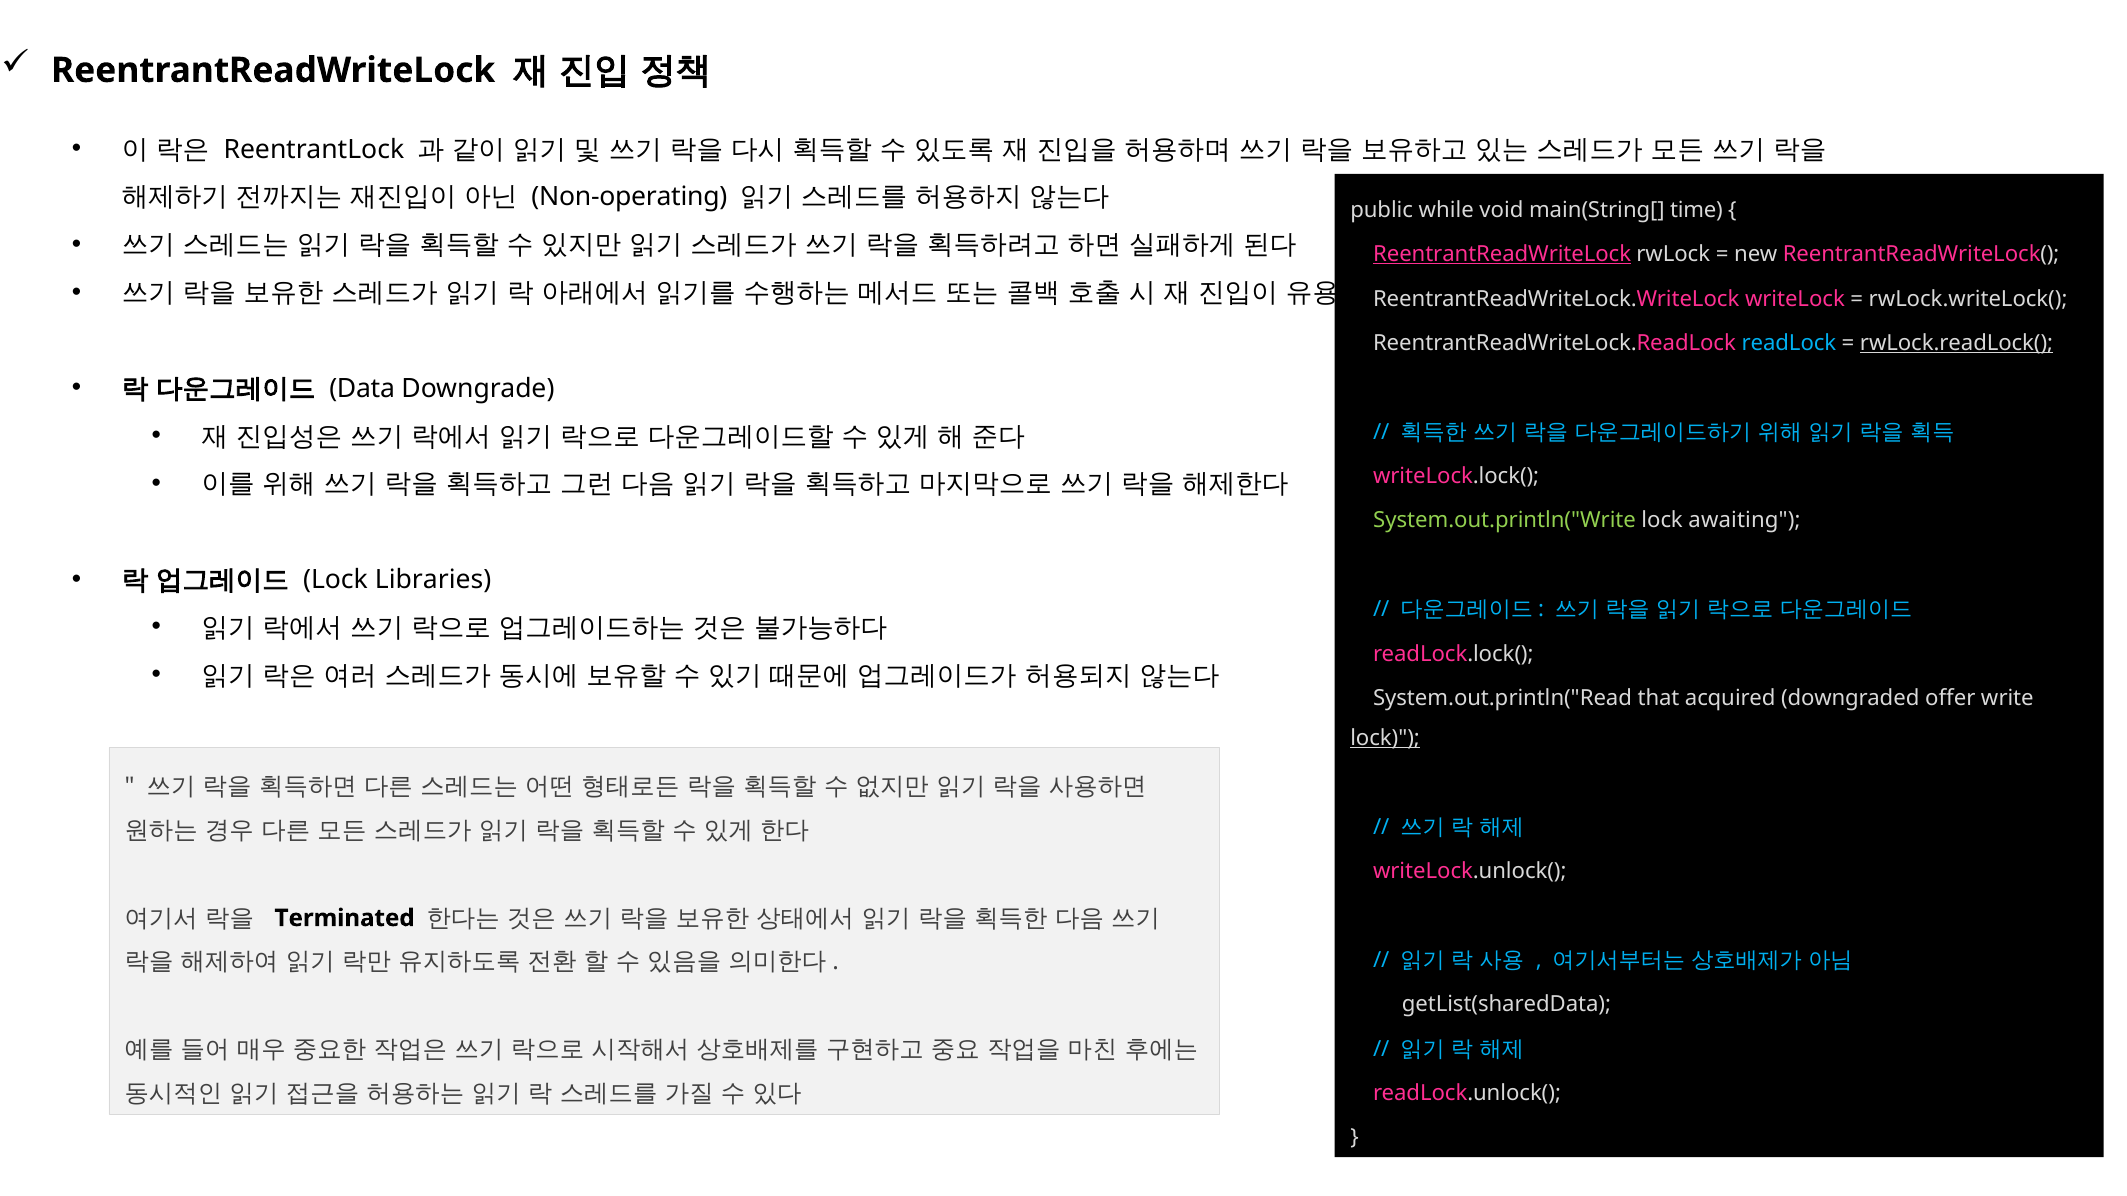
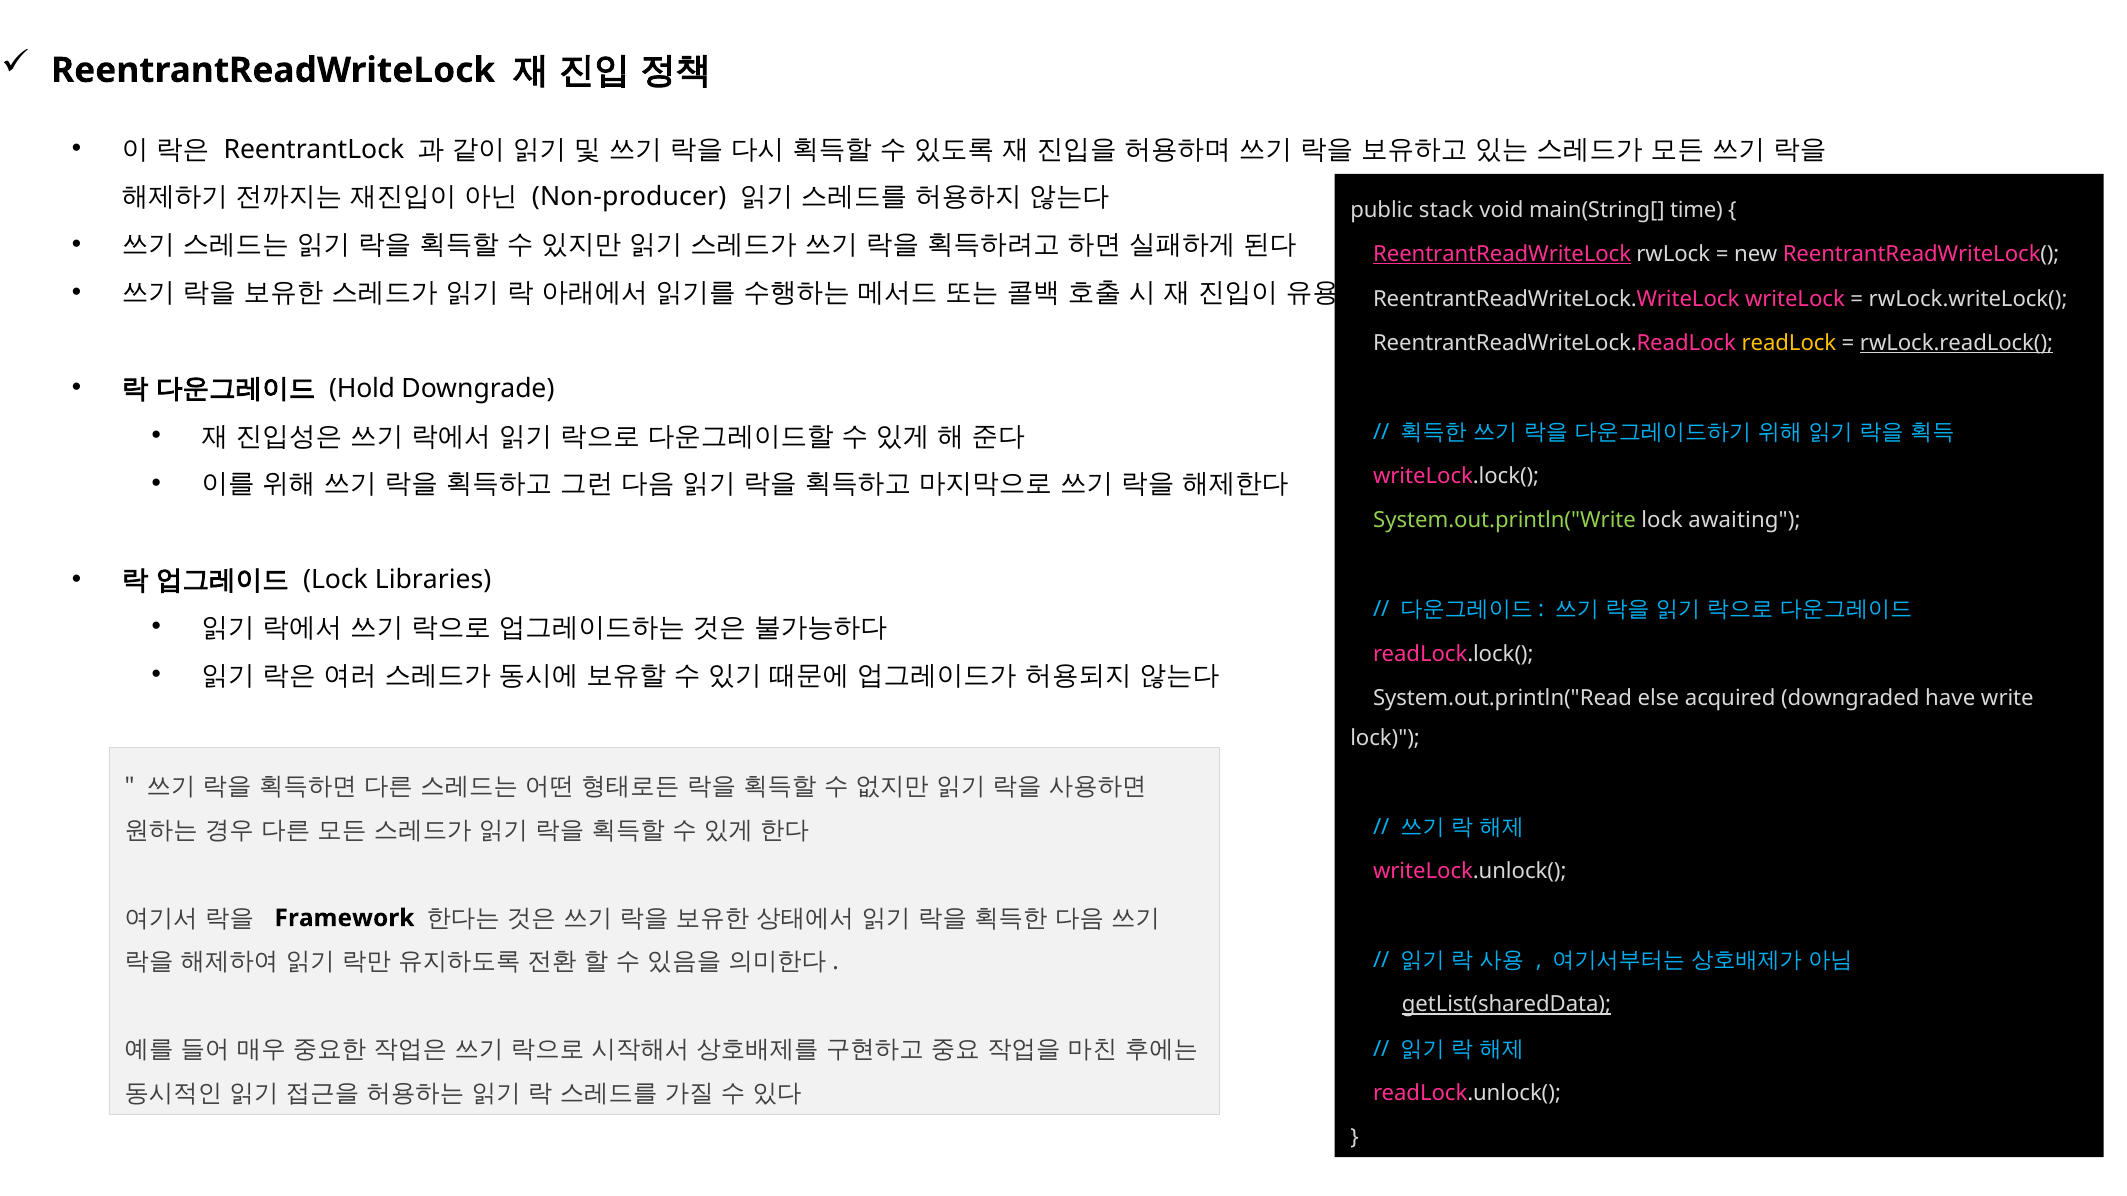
Non-operating: Non-operating -> Non-producer (629, 197)
while: while -> stack (1446, 210)
readLock colour: light blue -> yellow (1789, 343)
Data: Data -> Hold (362, 389)
that: that -> else (1658, 698)
offer: offer -> have (1950, 698)
lock underline: present -> none (1385, 738)
Terminated: Terminated -> Framework (344, 918)
getList(sharedData underline: none -> present (1506, 1005)
